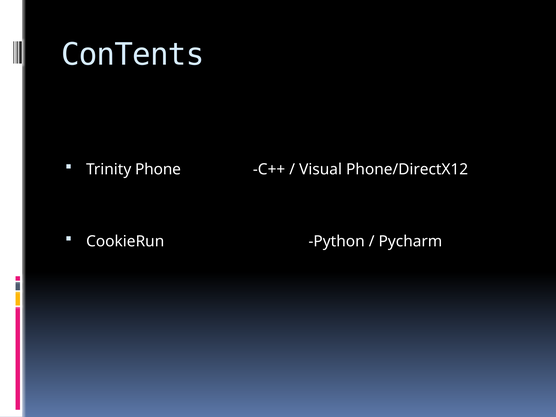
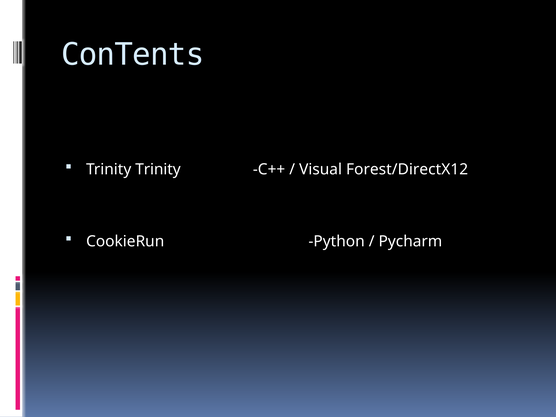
Trinity Phone: Phone -> Trinity (158, 169)
Phone/DirectX12: Phone/DirectX12 -> Forest/DirectX12 (407, 169)
